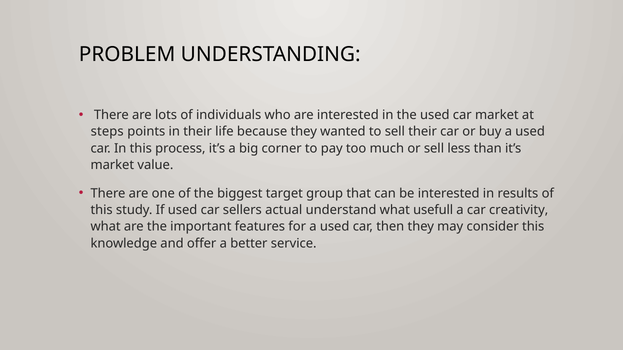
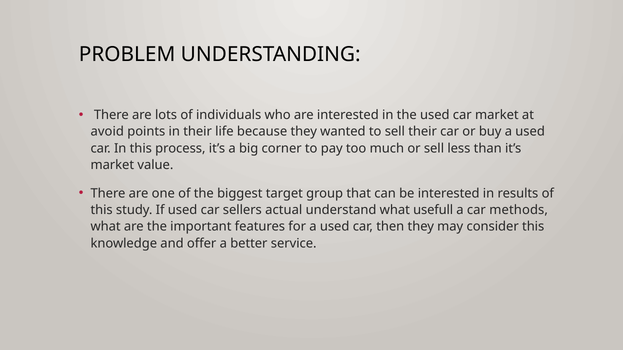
steps: steps -> avoid (107, 132)
creativity: creativity -> methods (519, 210)
